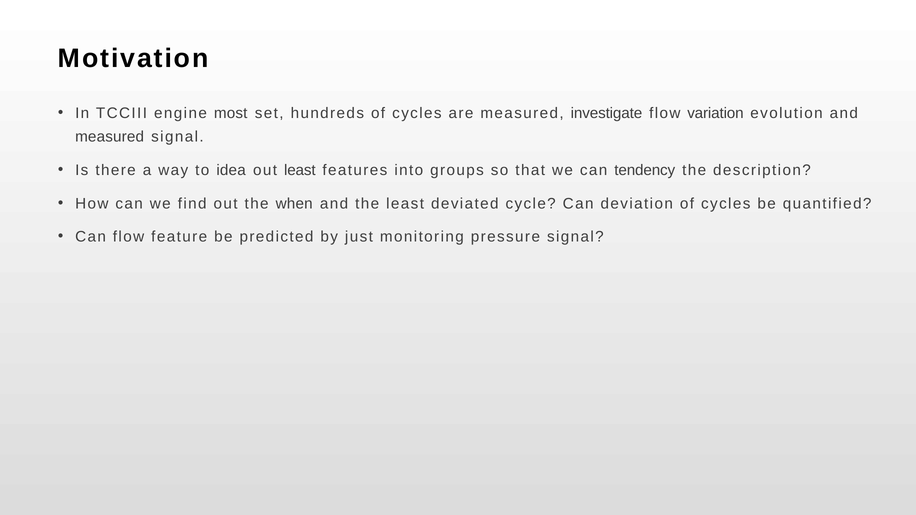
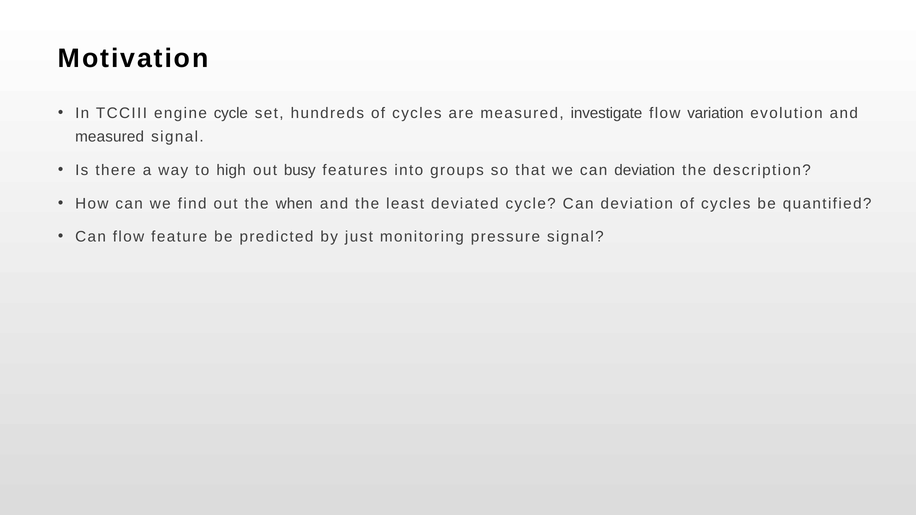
engine most: most -> cycle (231, 113)
idea: idea -> high (231, 170)
out least: least -> busy (300, 170)
we can tendency: tendency -> deviation (645, 170)
